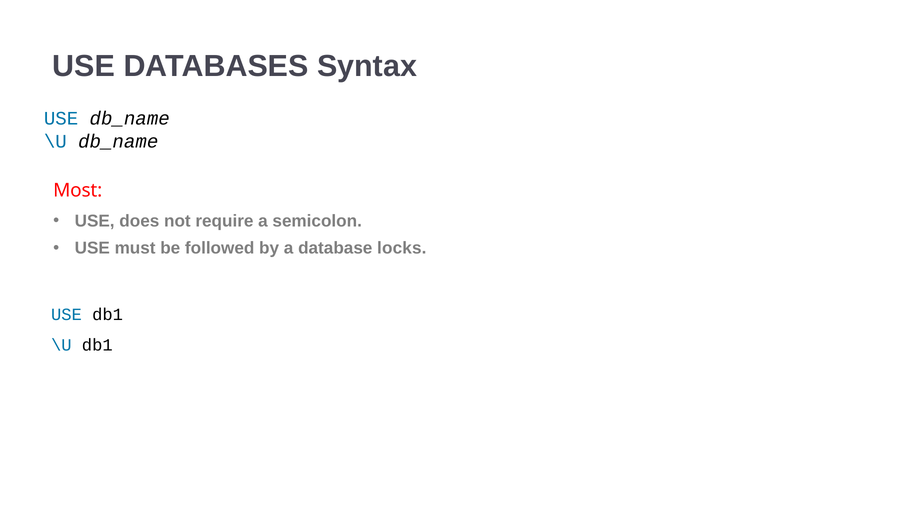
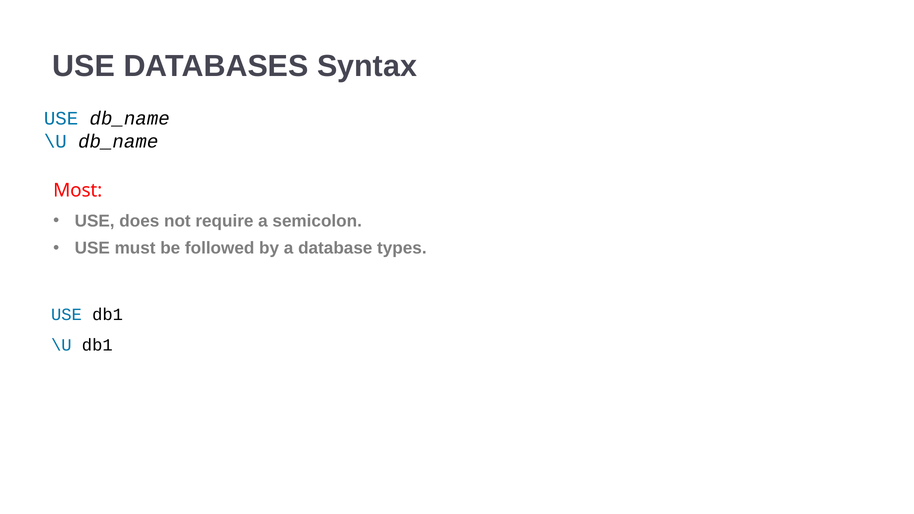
locks: locks -> types (402, 248)
